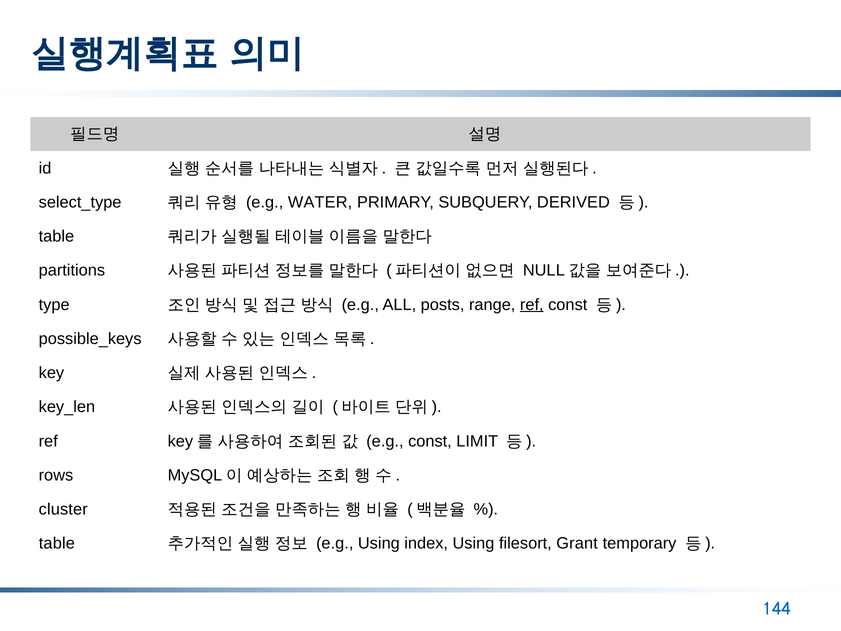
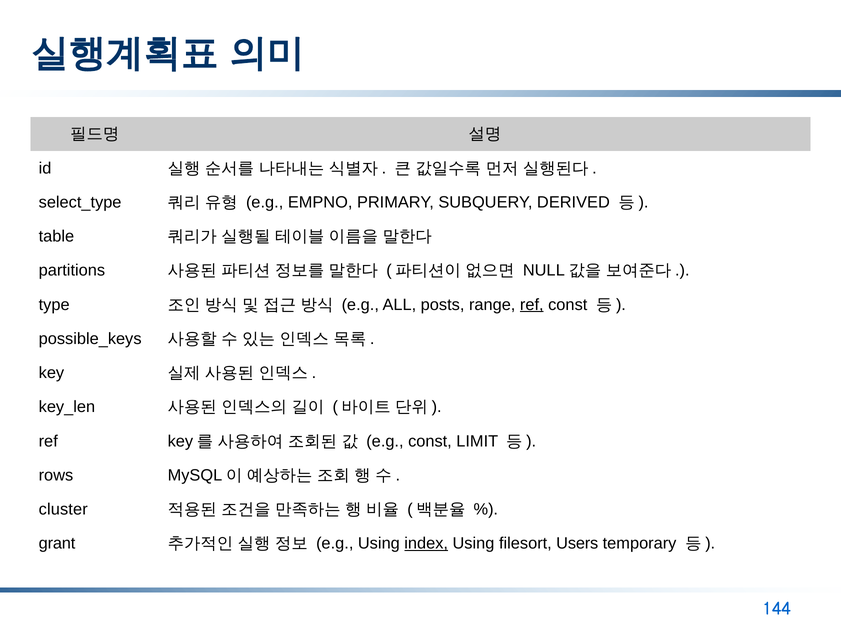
WATER: WATER -> EMPNO (320, 202)
table: table -> grant (57, 543)
index underline: none -> present (426, 543)
Grant: Grant -> Users (577, 543)
